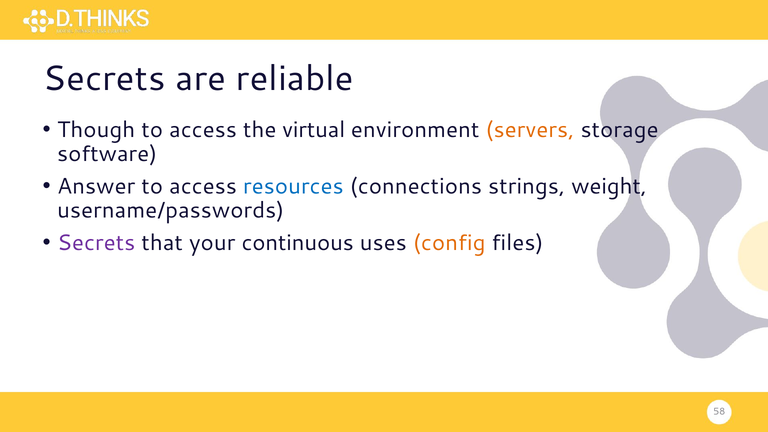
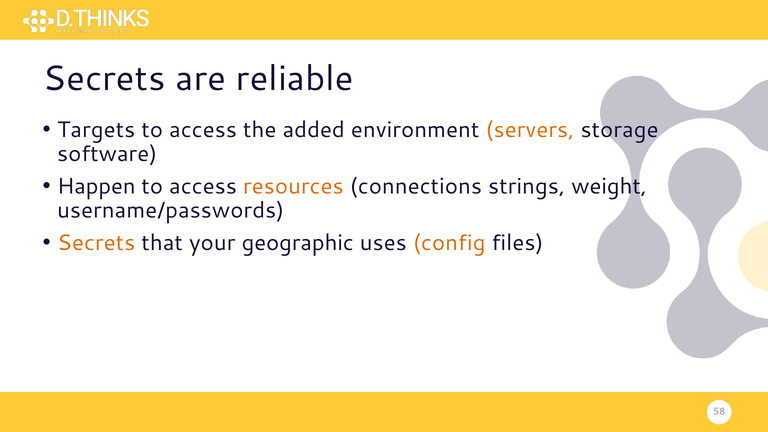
Though: Though -> Targets (96, 130)
virtual: virtual -> added (314, 130)
Answer: Answer -> Happen (96, 186)
resources colour: blue -> orange (293, 186)
Secrets colour: purple -> orange (96, 243)
continuous: continuous -> geographic (298, 243)
